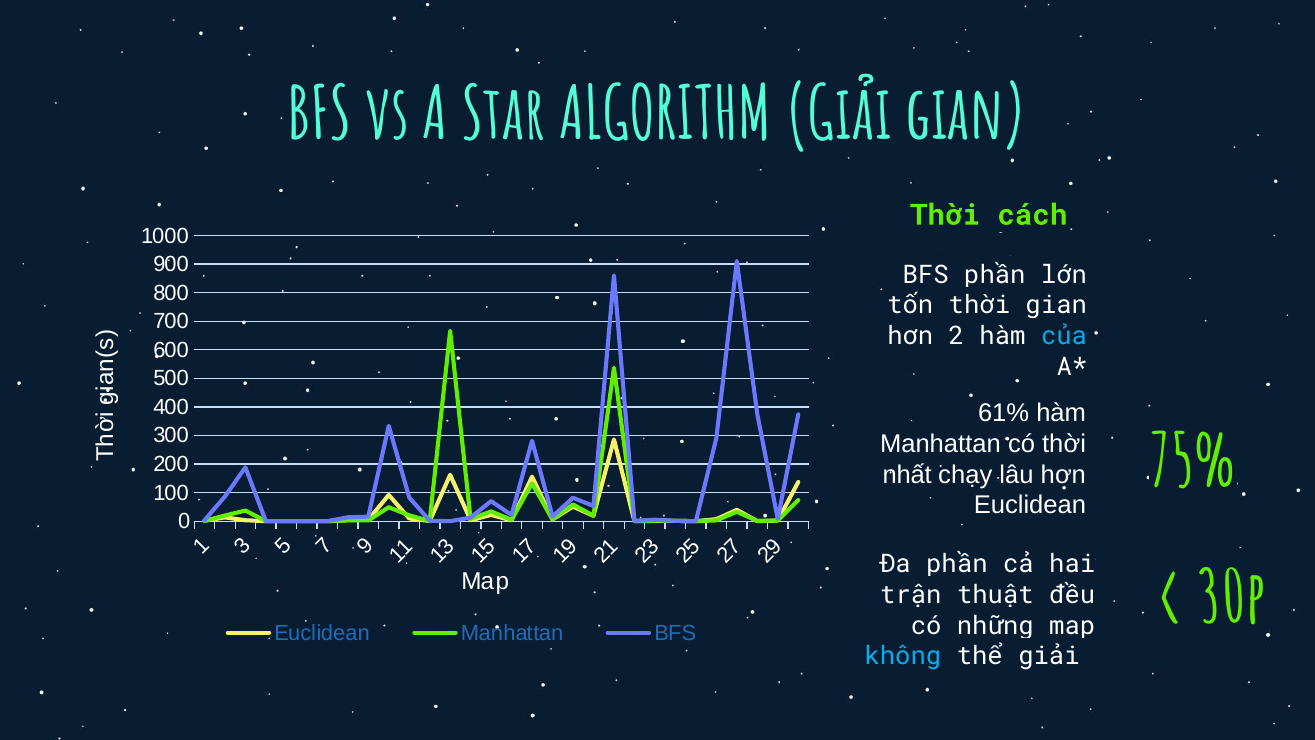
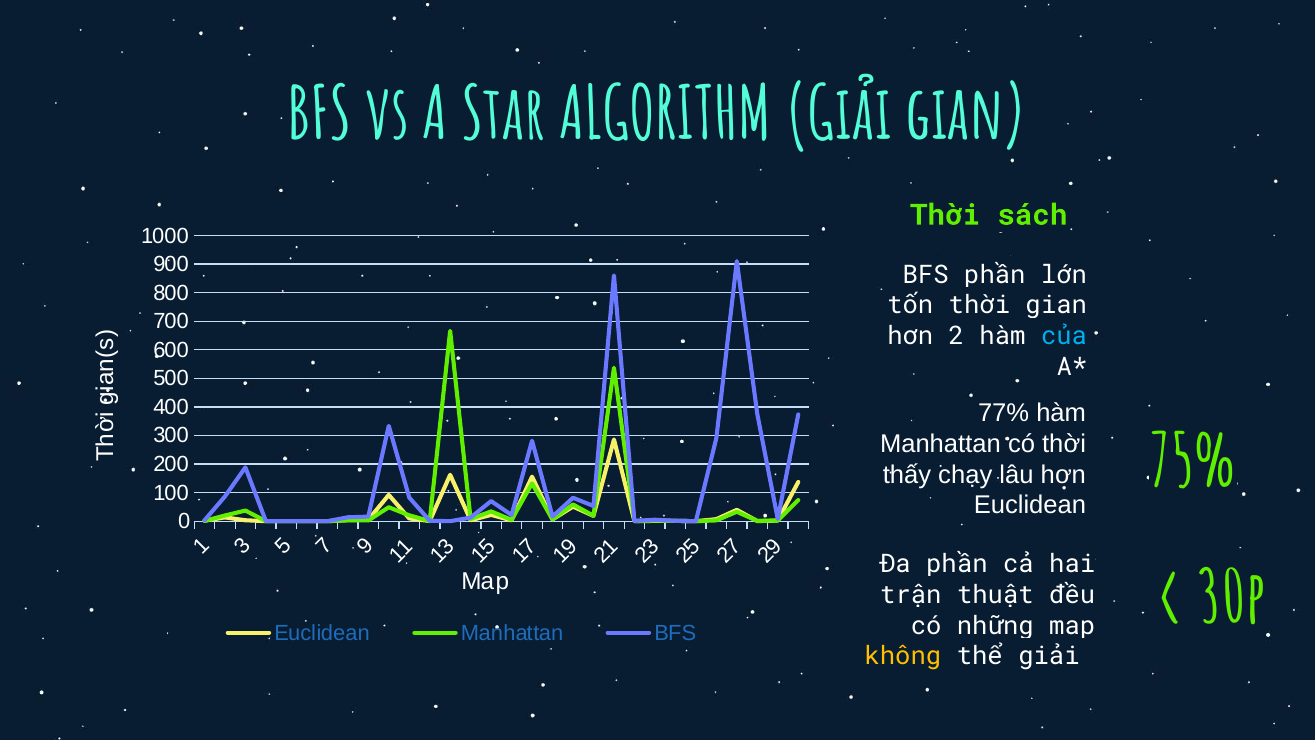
cách: cách -> sách (1032, 215)
61%: 61% -> 77% (1004, 413)
nhất: nhất -> thấy (907, 475)
không colour: light blue -> yellow (903, 656)
